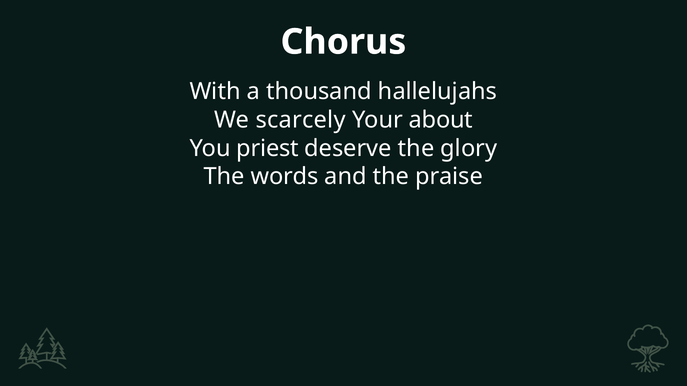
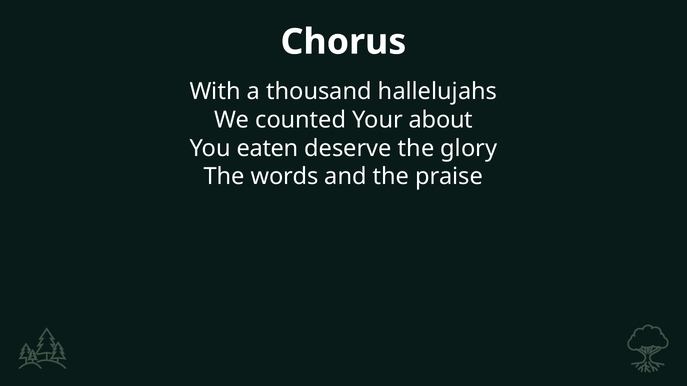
scarcely: scarcely -> counted (301, 120)
priest: priest -> eaten (268, 148)
